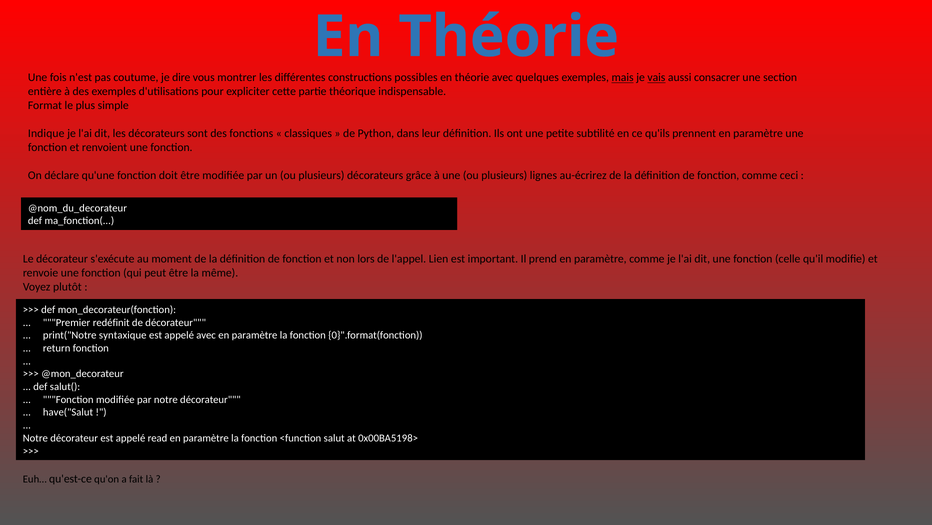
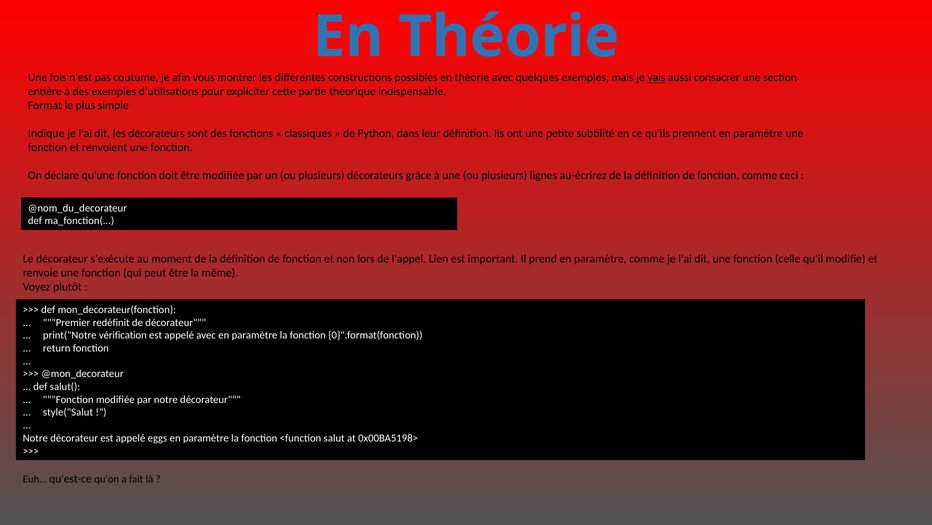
dire: dire -> afin (181, 77)
mais underline: present -> none (623, 77)
syntaxique: syntaxique -> vérification (123, 335)
have("Salut: have("Salut -> style("Salut (68, 412)
read: read -> eggs (157, 438)
